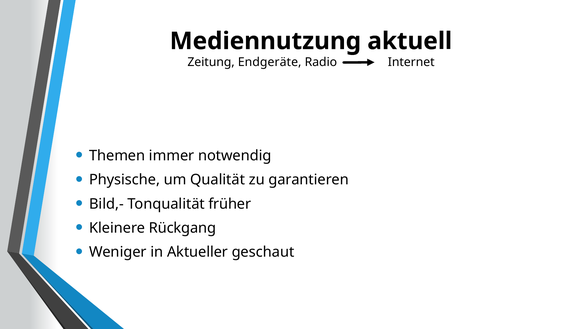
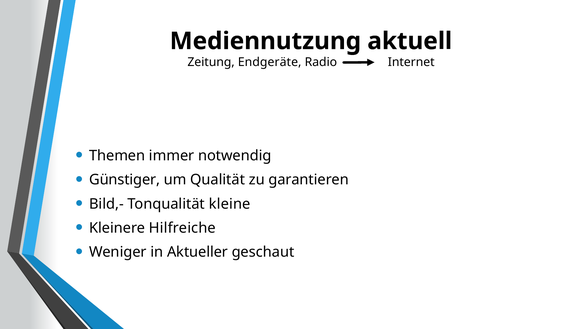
Physische: Physische -> Günstiger (125, 179)
früher: früher -> kleine (230, 204)
Rückgang: Rückgang -> Hilfreiche (182, 228)
